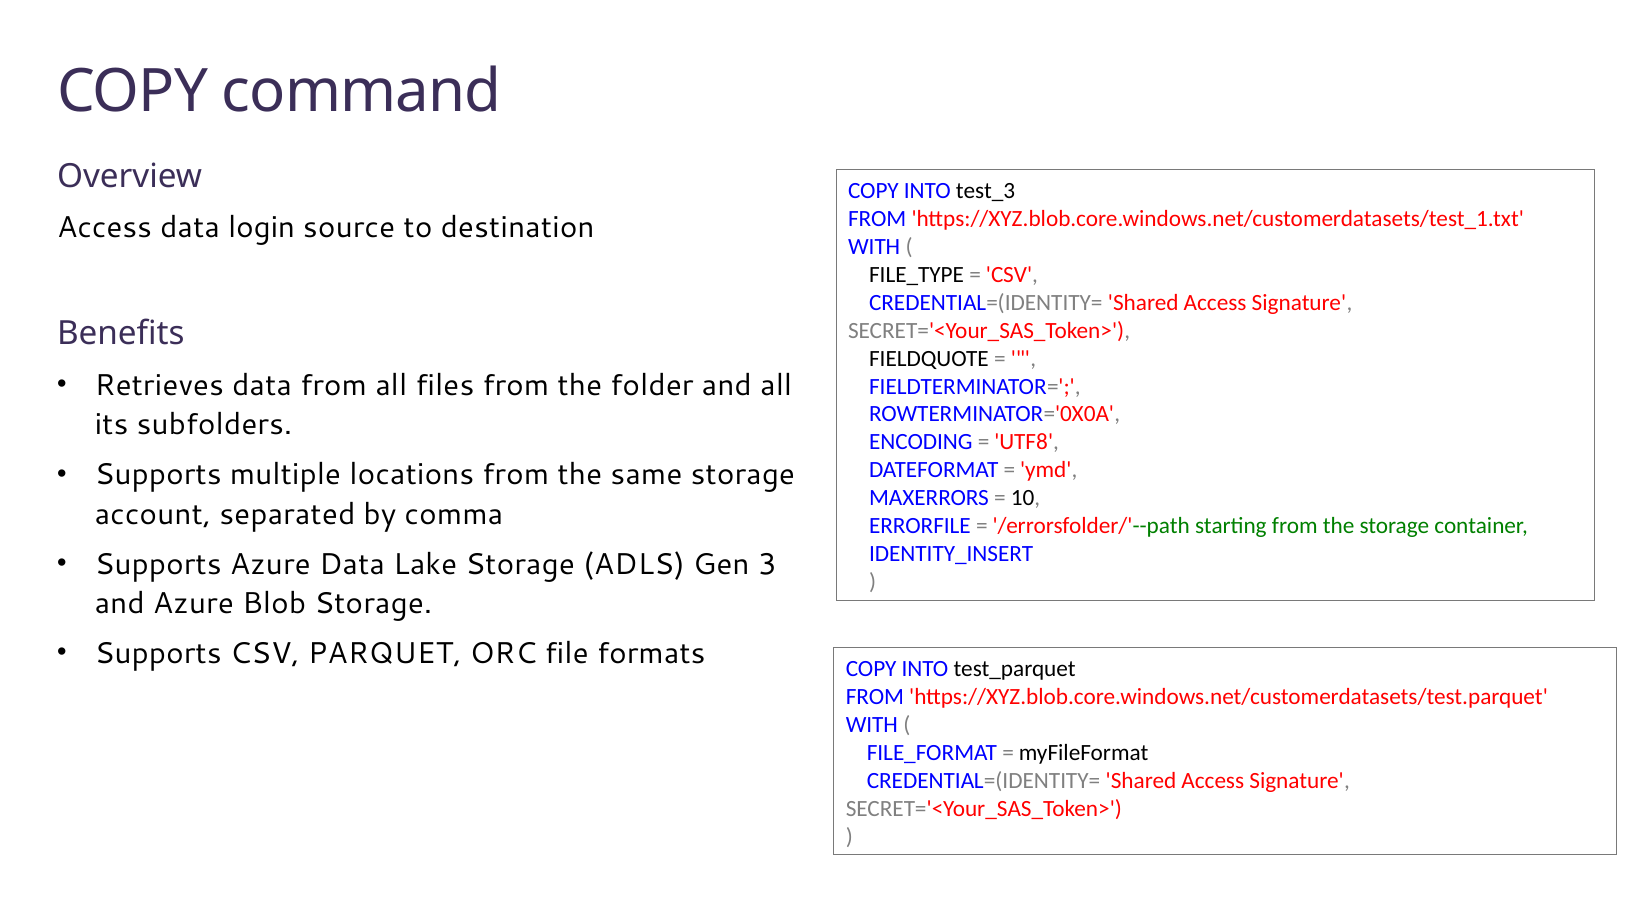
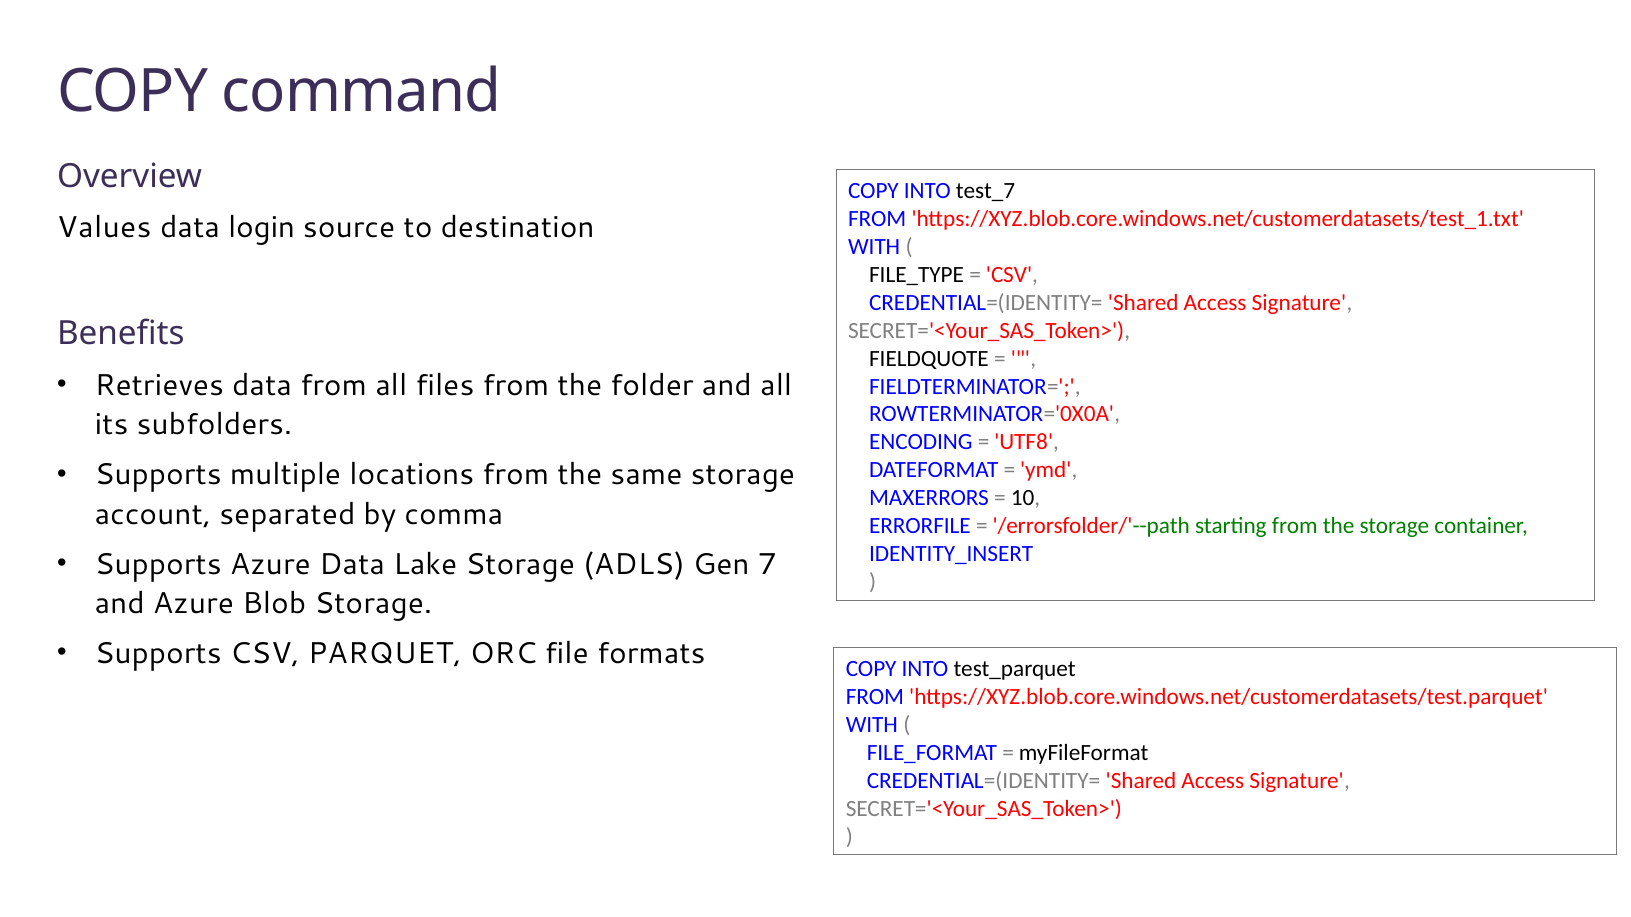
test_3: test_3 -> test_7 (985, 191)
Access: Access -> Values (104, 228)
3: 3 -> 7 (767, 564)
